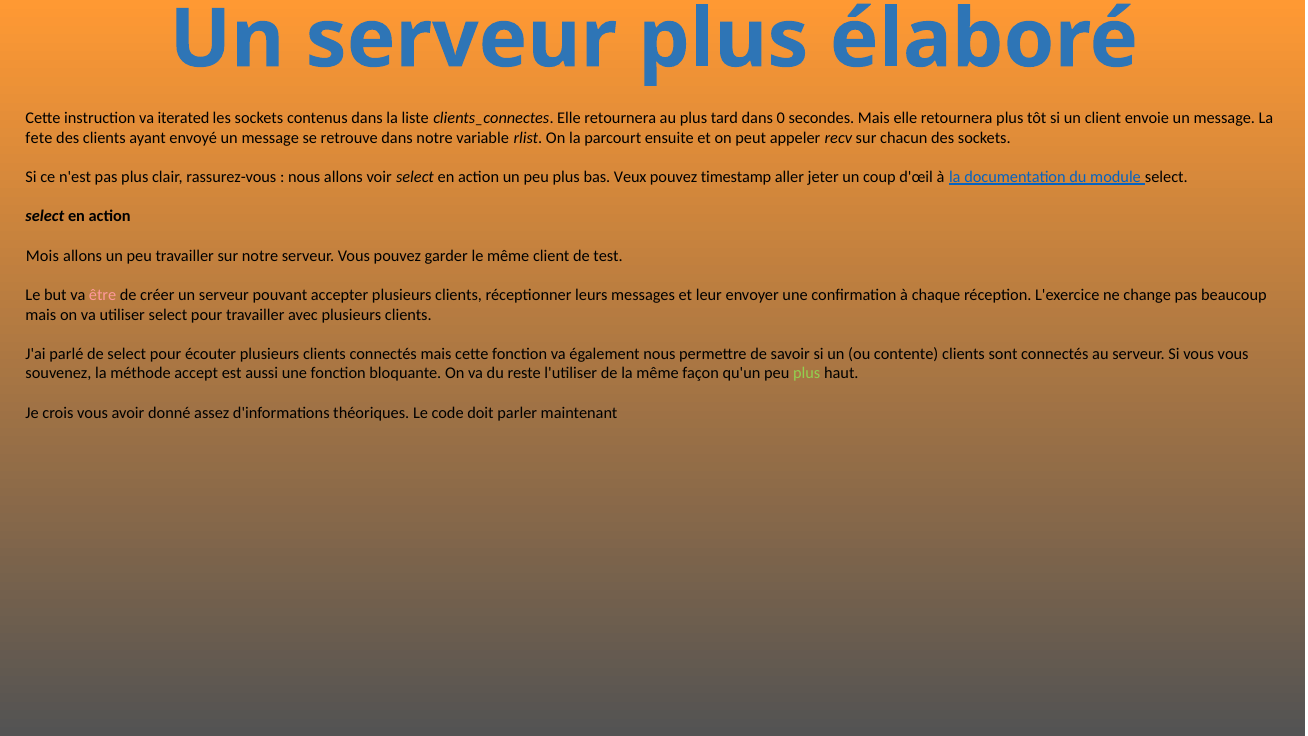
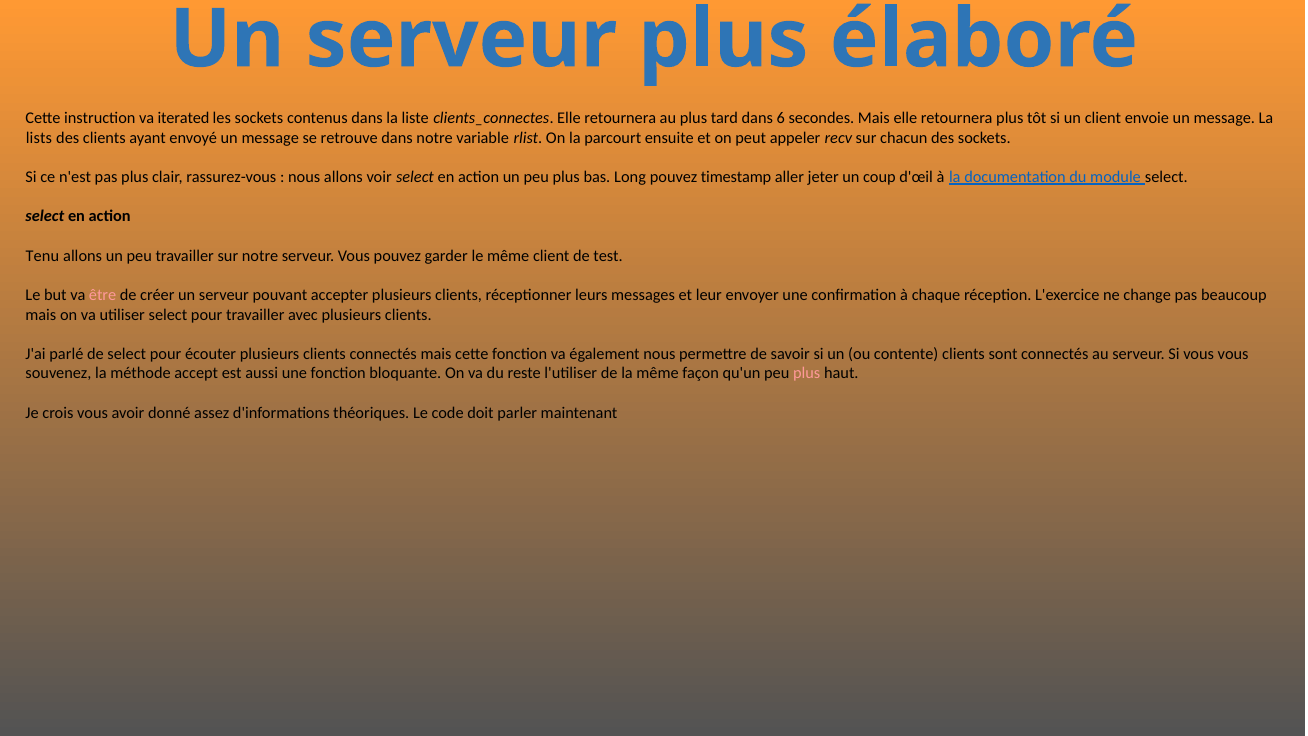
0: 0 -> 6 (781, 118)
fete: fete -> lists (39, 138)
Veux: Veux -> Long (630, 177)
Mois: Mois -> Tenu (42, 256)
plus colour: light green -> pink (807, 373)
